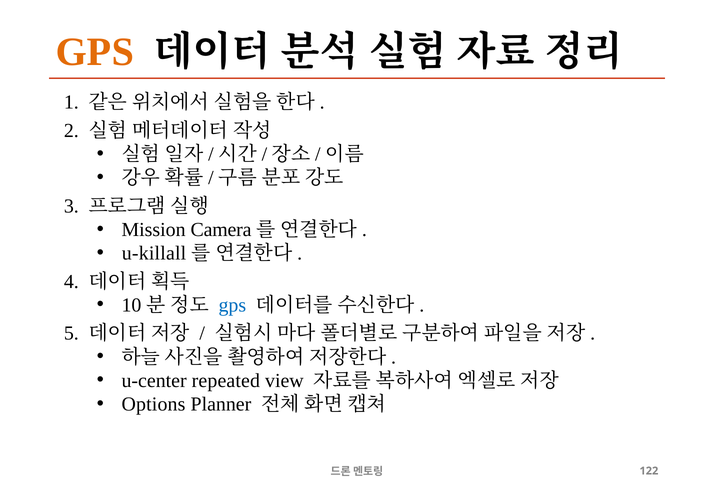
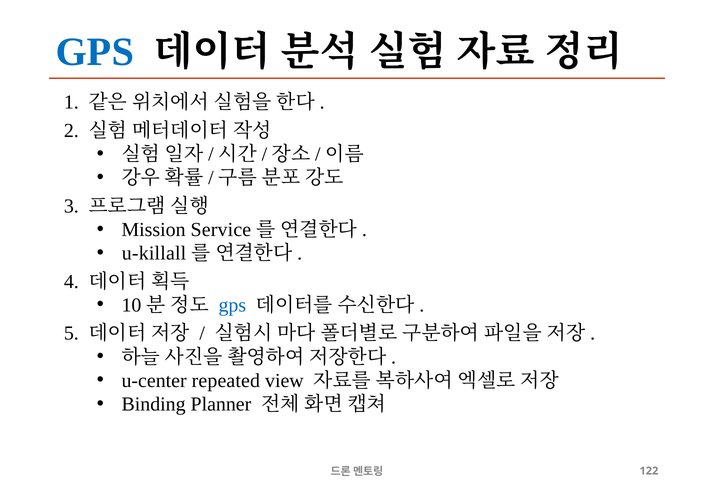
GPS colour: orange -> blue (95, 52)
Camera: Camera -> Service (221, 230)
Options: Options -> Binding (154, 405)
